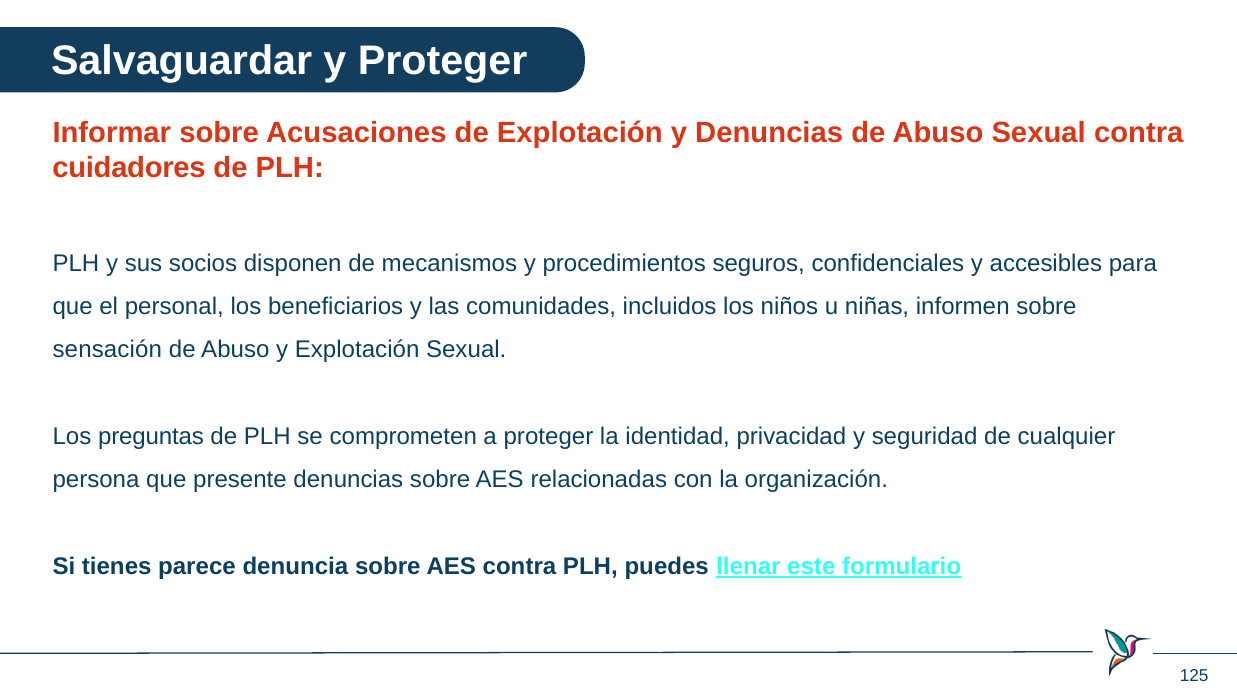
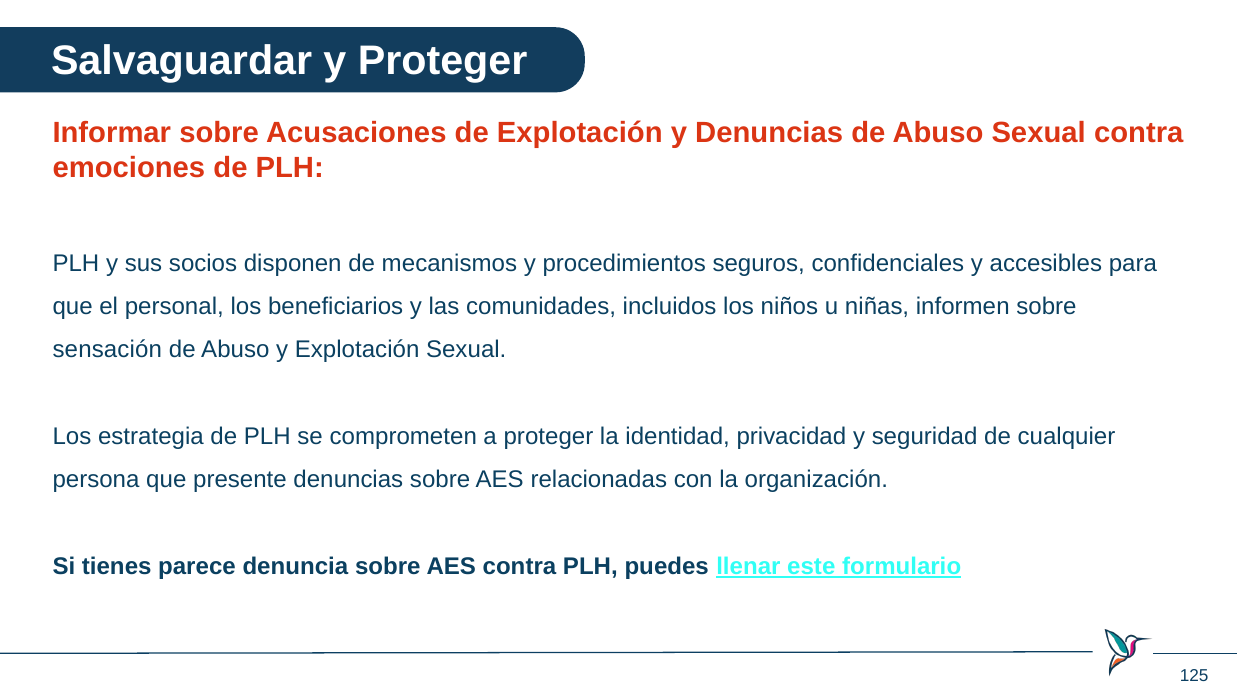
cuidadores: cuidadores -> emociones (129, 168)
preguntas: preguntas -> estrategia (151, 436)
